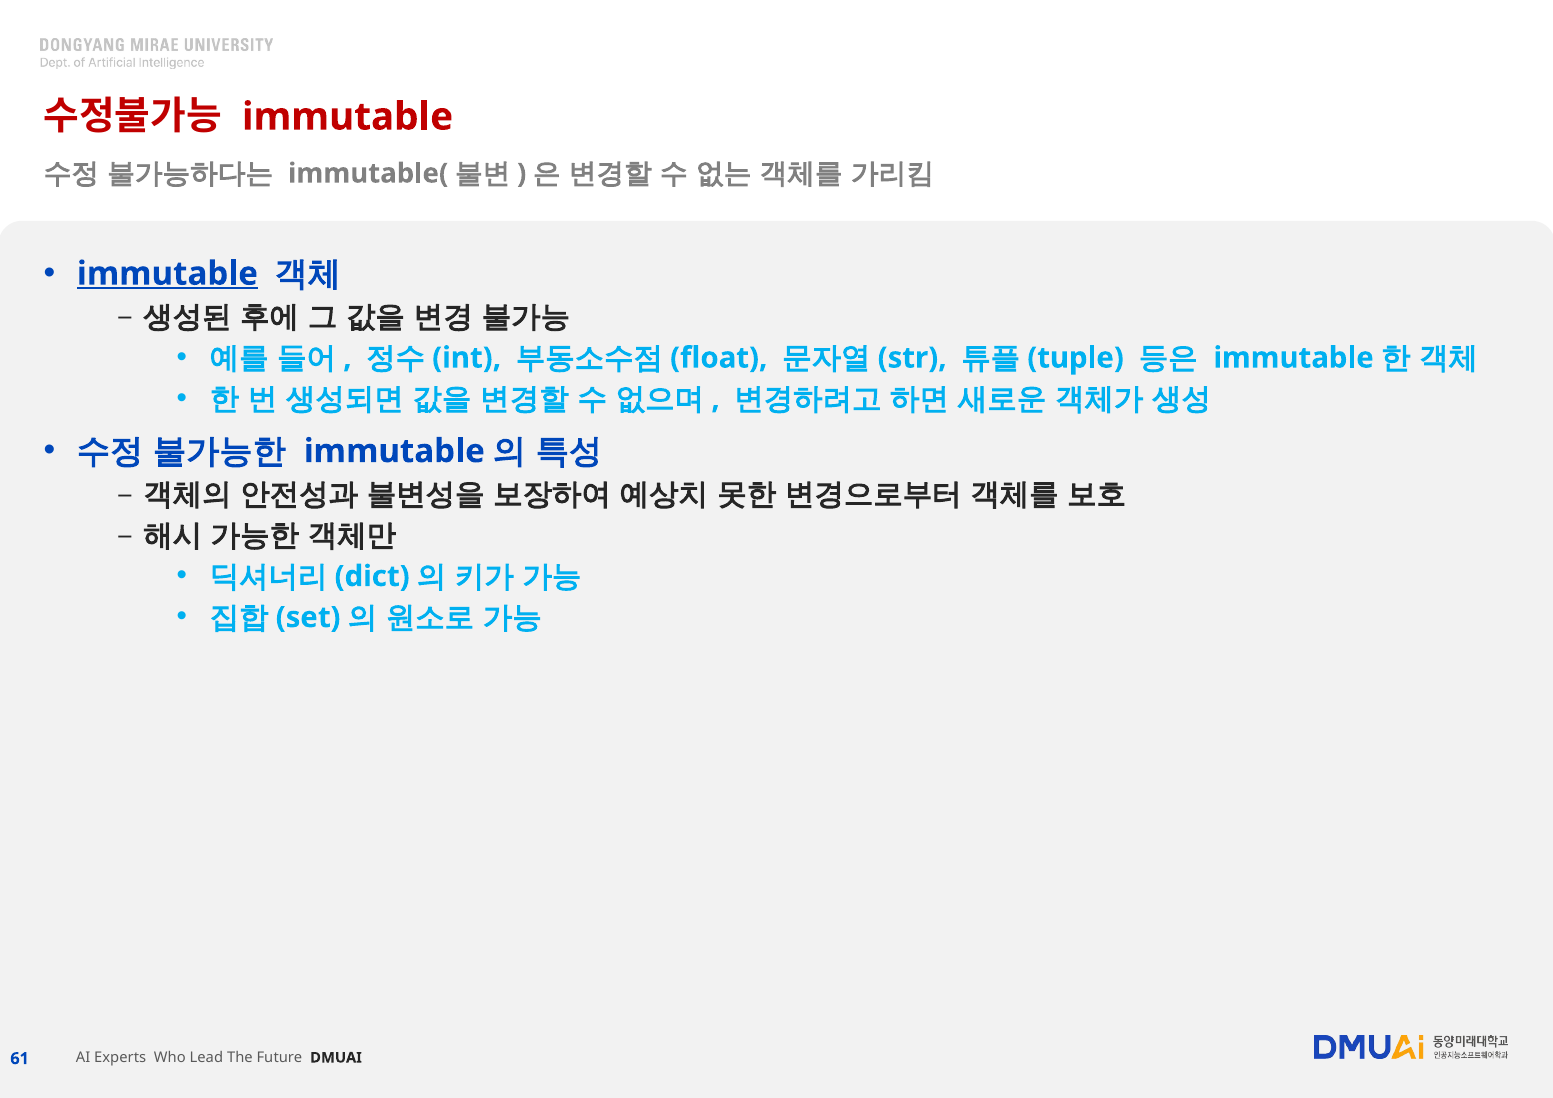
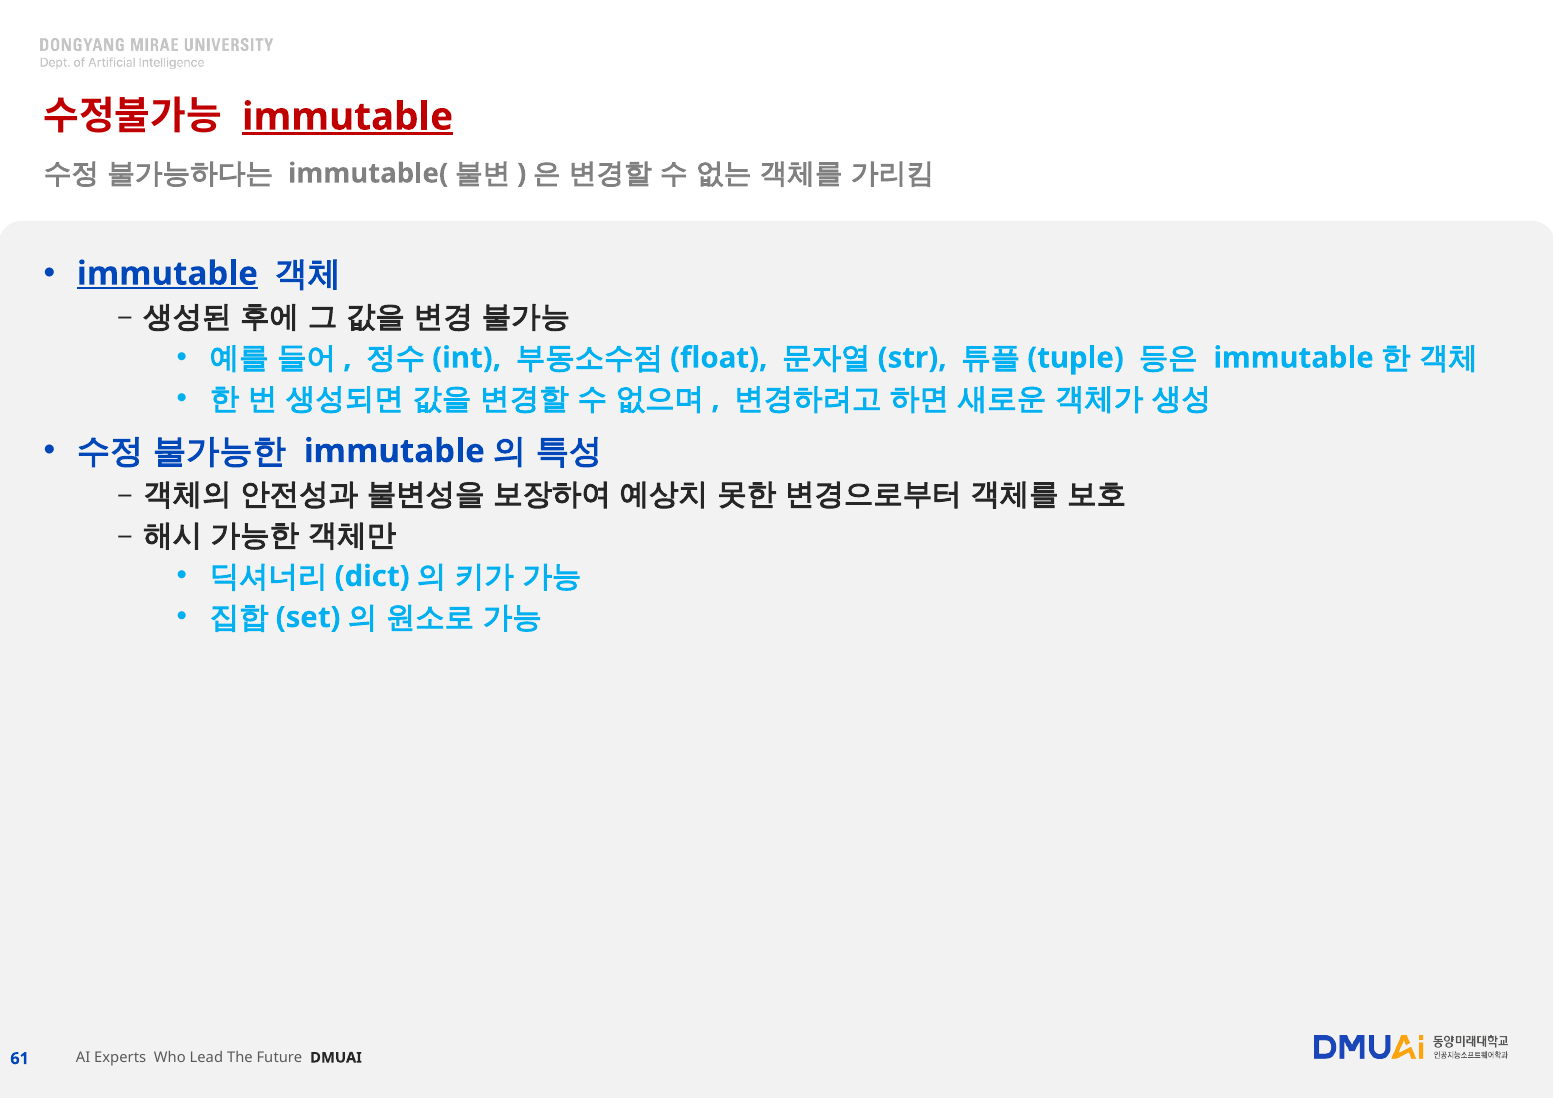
immutable underline: none -> present (348, 117)
